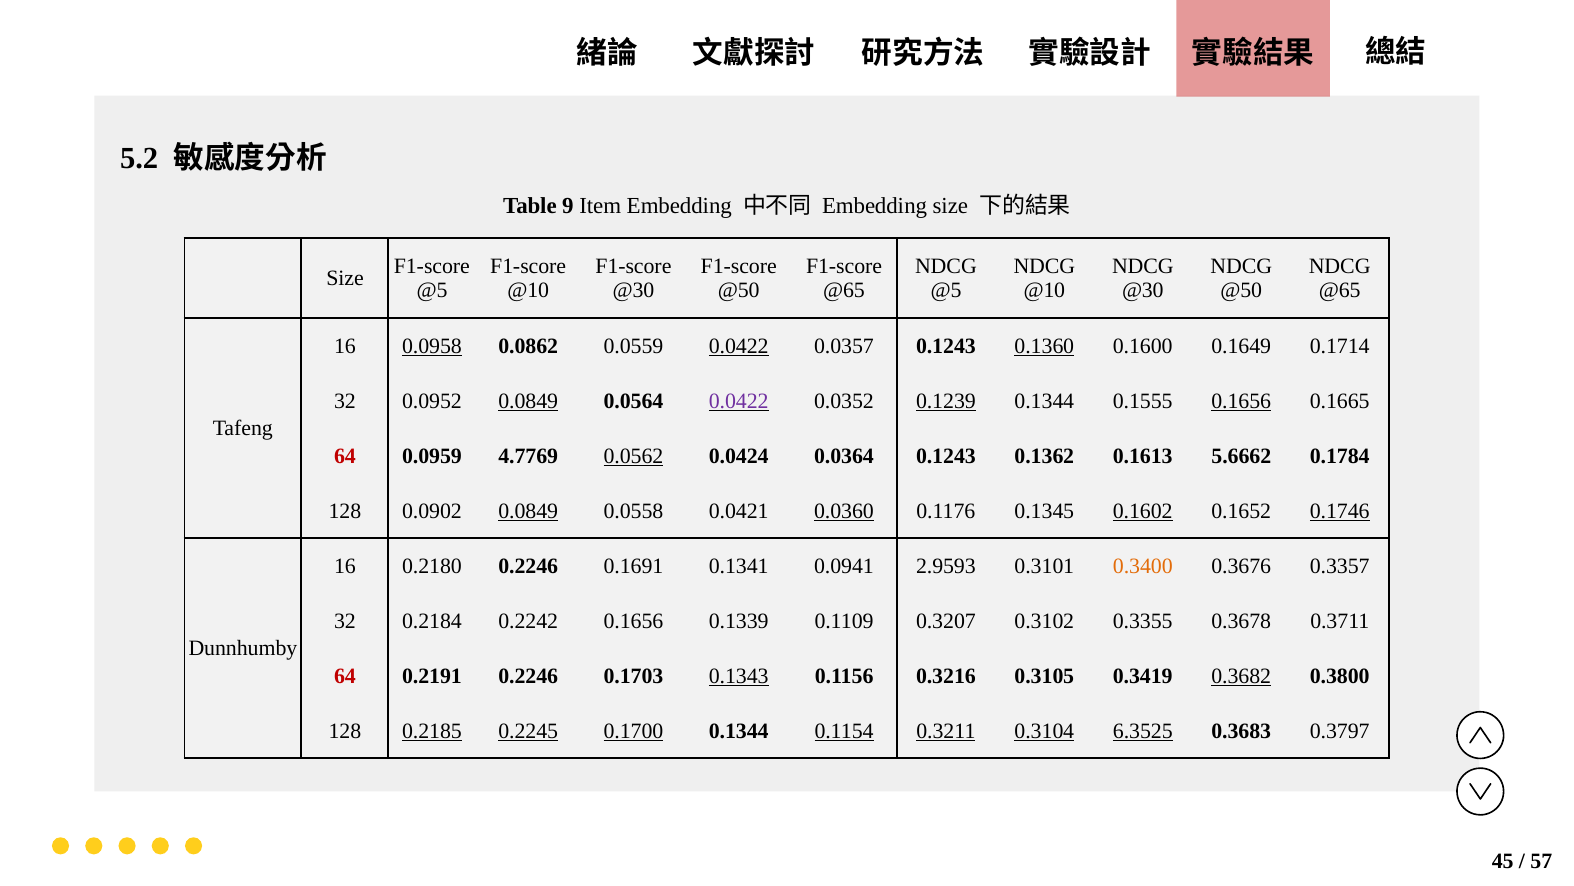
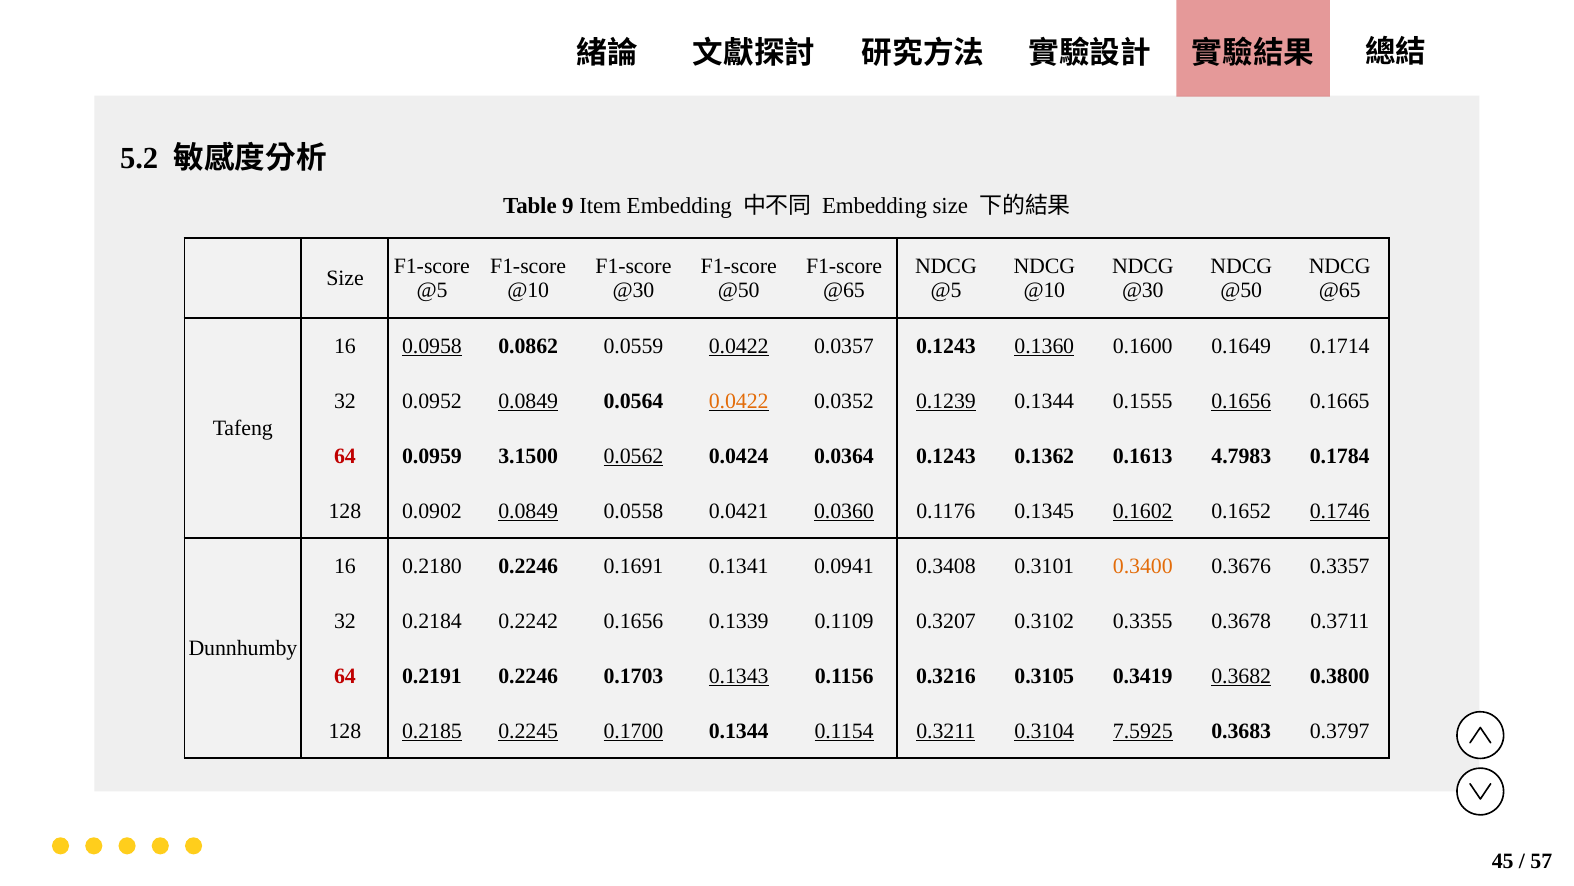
0.0422 colour: purple -> orange (739, 401)
4.7769: 4.7769 -> 3.1500 (528, 456)
5.6662: 5.6662 -> 4.7983 (1241, 456)
2.9593: 2.9593 -> 0.3408 (946, 565)
6.3525: 6.3525 -> 7.5925 (1143, 730)
